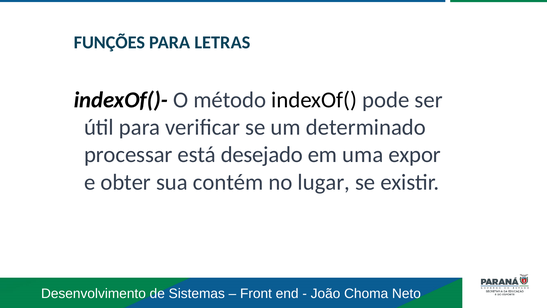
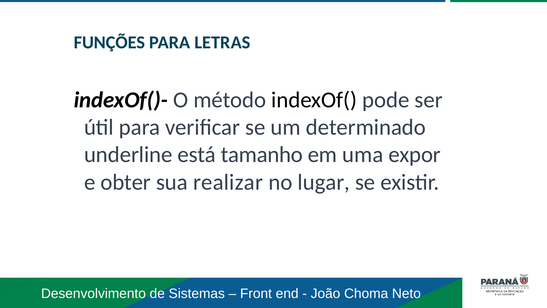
processar: processar -> underline (128, 155)
desejado: desejado -> tamanho (262, 155)
contém: contém -> realizar (228, 182)
